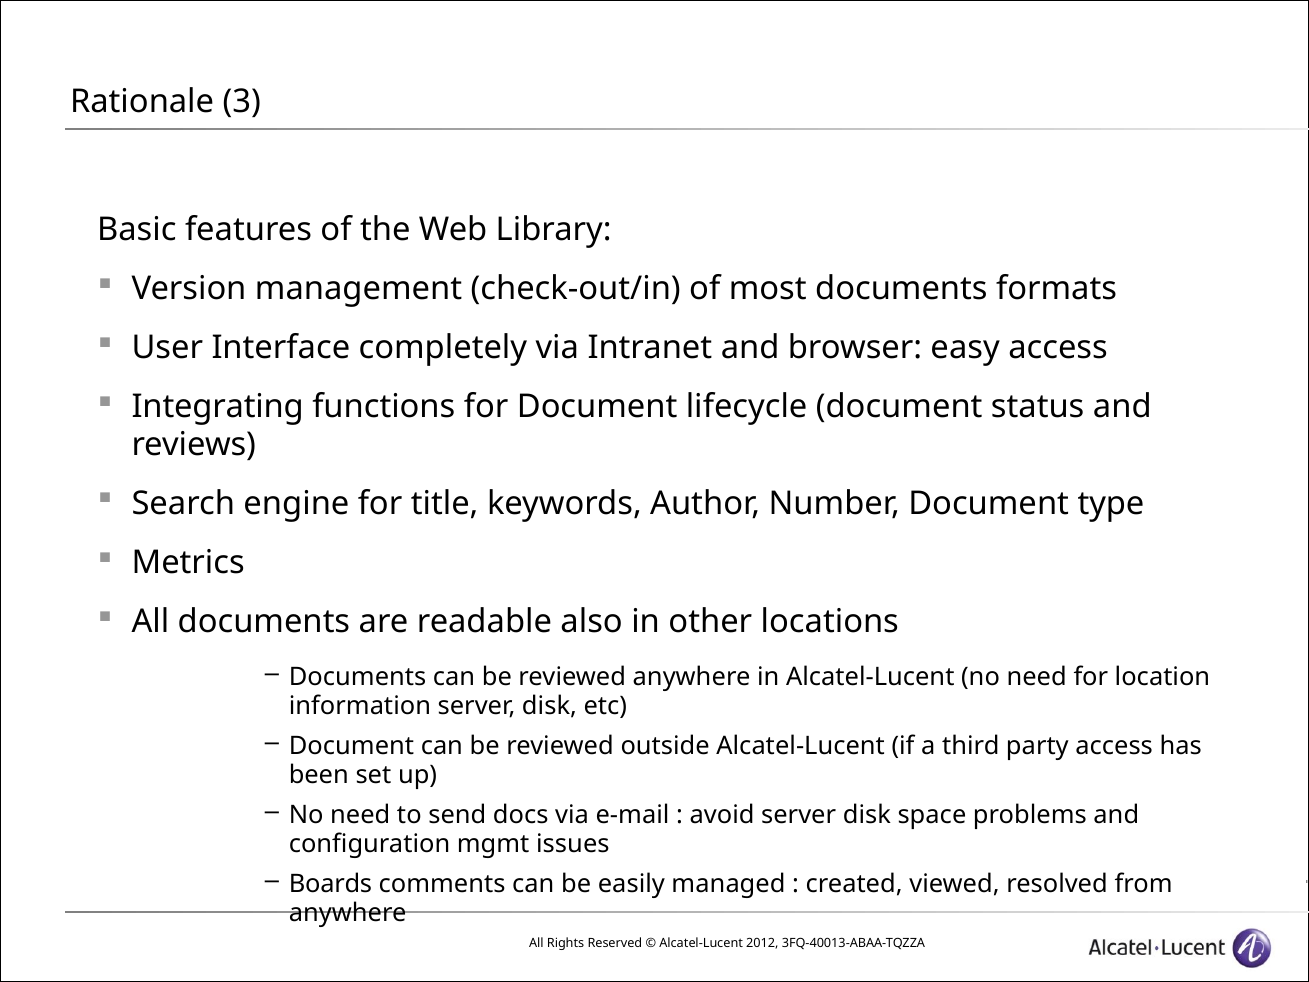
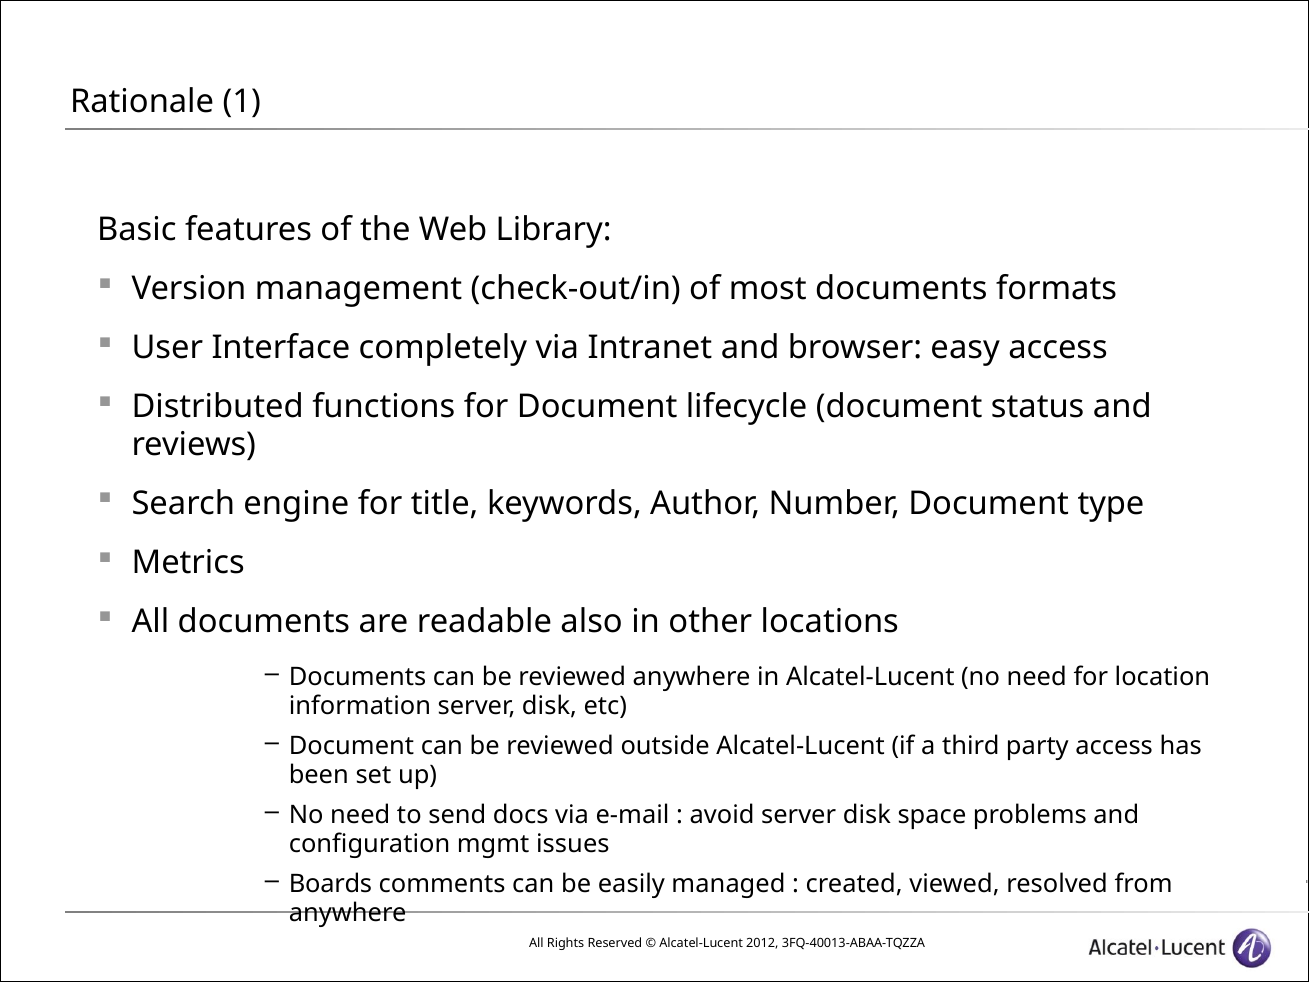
3: 3 -> 1 (242, 102)
Integrating: Integrating -> Distributed (218, 407)
